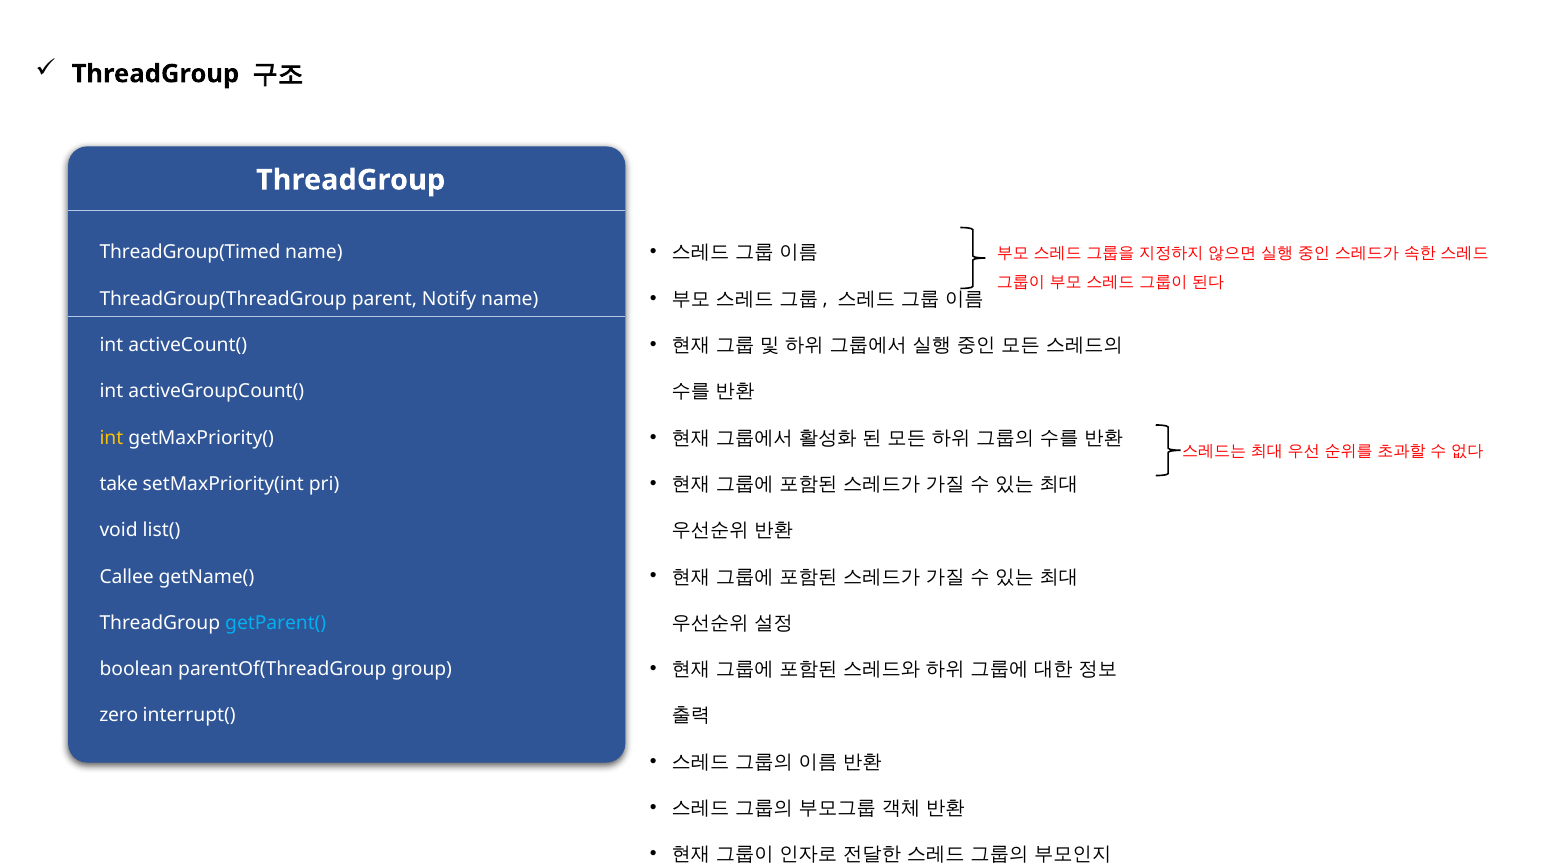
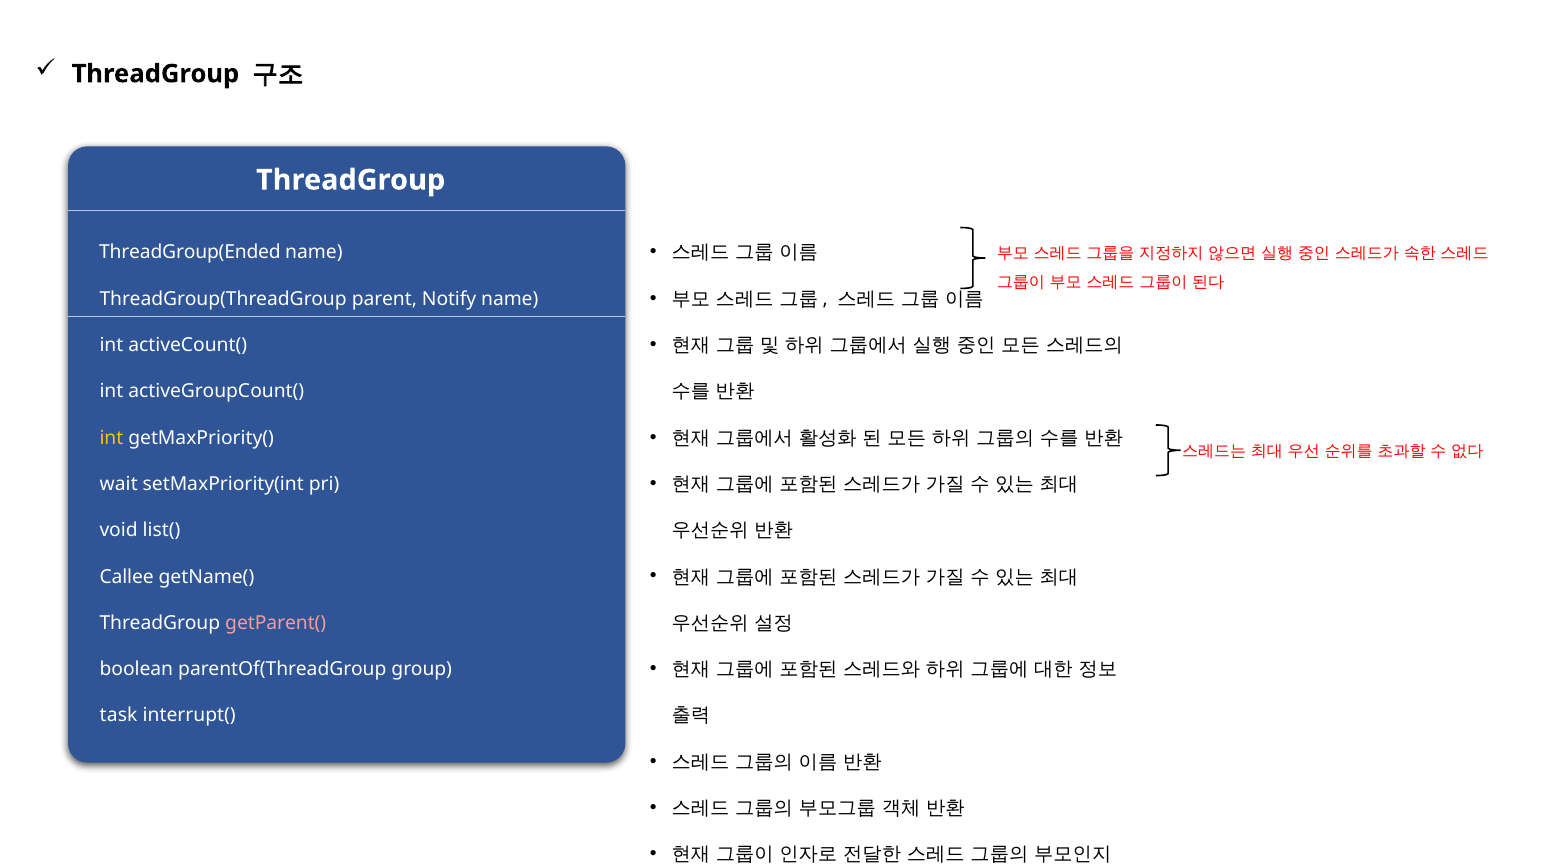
ThreadGroup(Timed: ThreadGroup(Timed -> ThreadGroup(Ended (190, 253)
take: take -> wait (119, 484)
getParent( colour: light blue -> pink (276, 623)
zero: zero -> task (119, 716)
